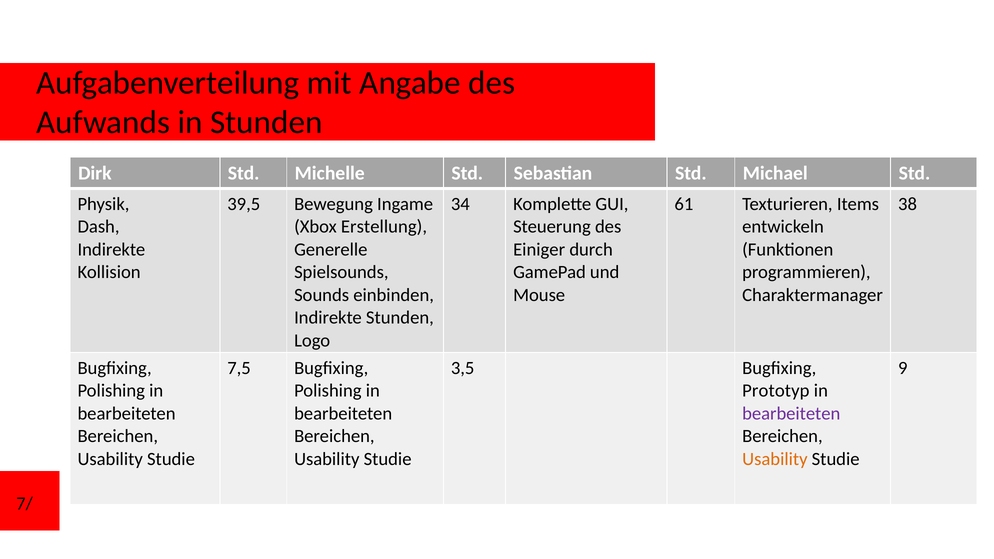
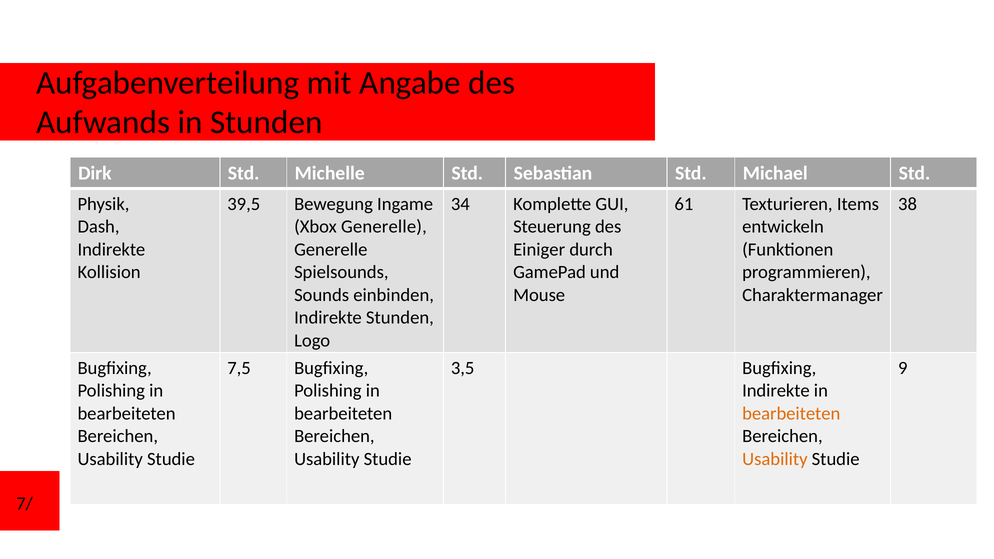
Xbox Erstellung: Erstellung -> Generelle (384, 227)
Prototyp: Prototyp -> Indirekte (776, 391)
bearbeiteten colour: purple -> orange (791, 413)
